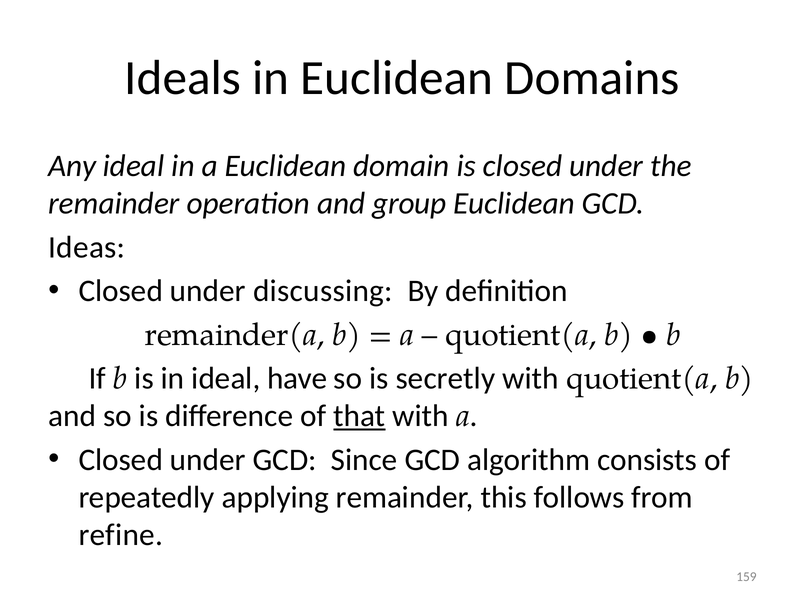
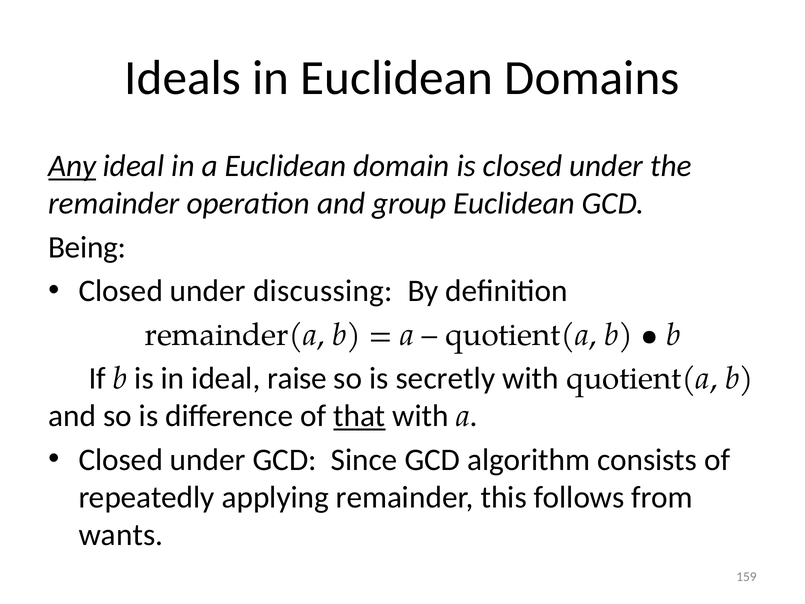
Any underline: none -> present (72, 166)
Ideas: Ideas -> Being (87, 247)
have: have -> raise (297, 378)
refine: refine -> wants (121, 535)
